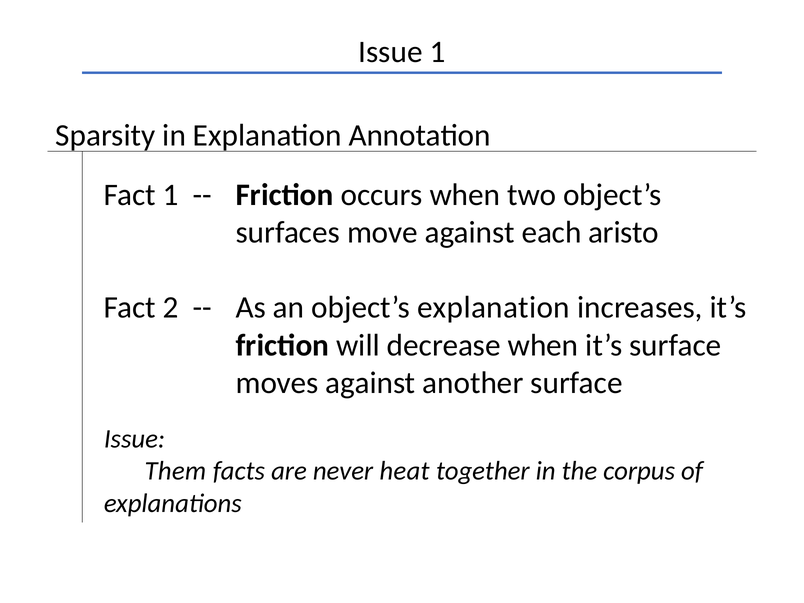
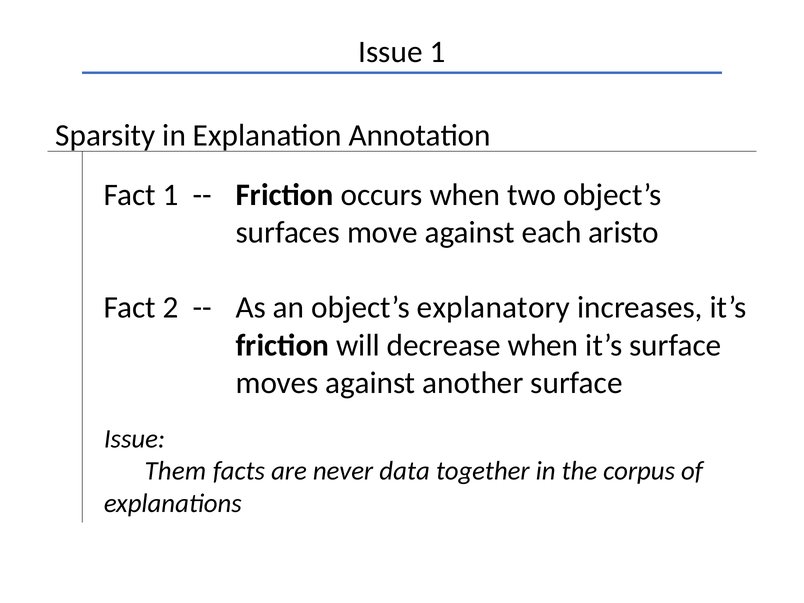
object’s explanation: explanation -> explanatory (494, 308)
heat: heat -> data (405, 471)
